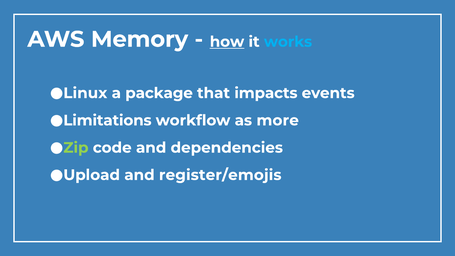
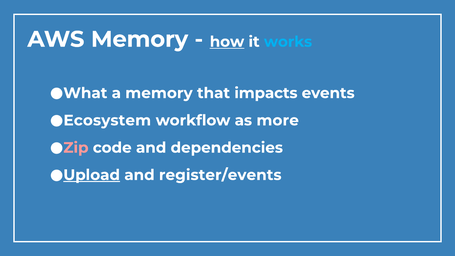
Linux: Linux -> What (85, 93)
a package: package -> memory (159, 93)
Limitations: Limitations -> Ecosystem (107, 120)
Zip colour: light green -> pink (76, 148)
Upload underline: none -> present (92, 175)
register/emojis: register/emojis -> register/events (220, 175)
